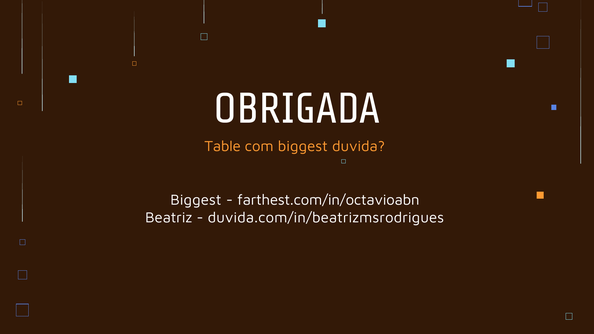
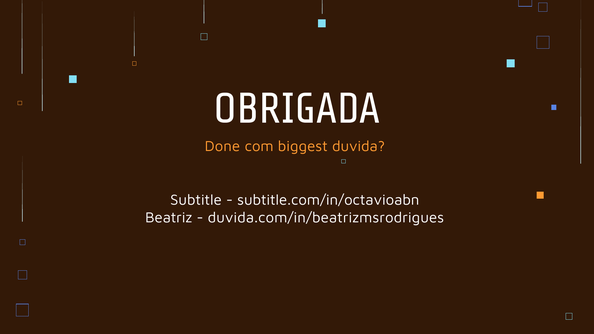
Table: Table -> Done (222, 146)
Biggest: Biggest -> Subtitle (196, 200)
farthest.com/in/octavioabn: farthest.com/in/octavioabn -> subtitle.com/in/octavioabn (328, 200)
